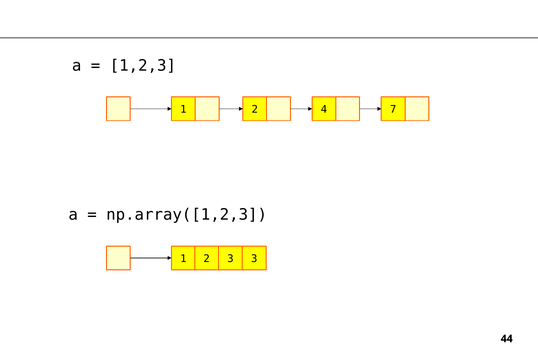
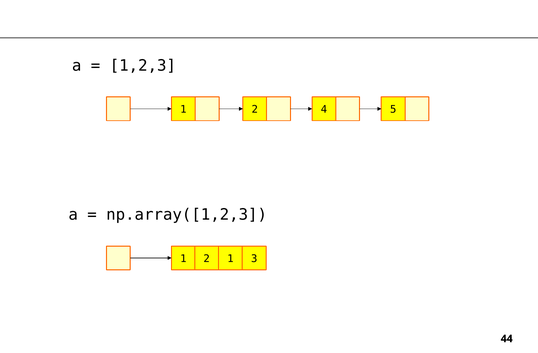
7: 7 -> 5 (393, 110)
2 3: 3 -> 1 (230, 259)
